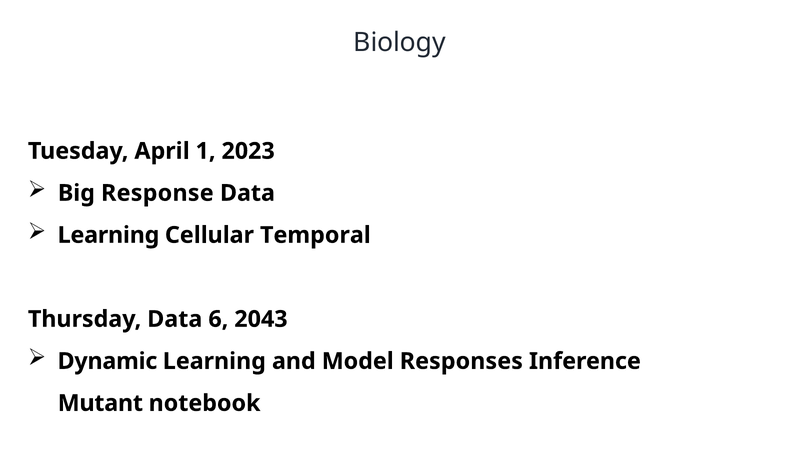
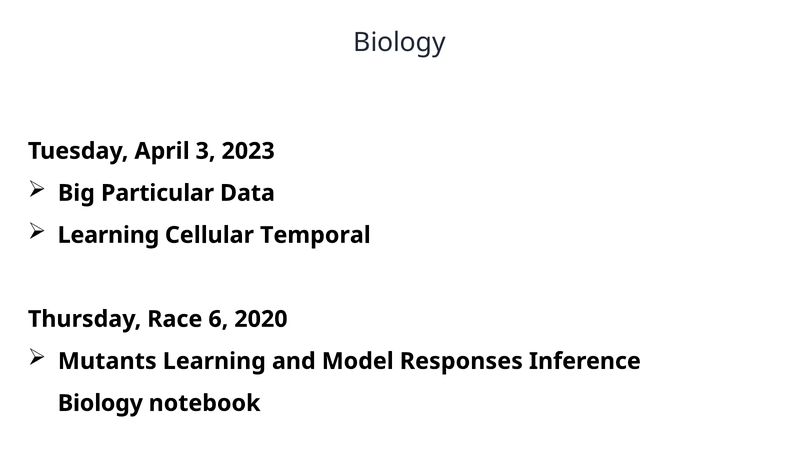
1: 1 -> 3 (206, 151)
Response: Response -> Particular (158, 193)
Thursday Data: Data -> Race (175, 319)
2043: 2043 -> 2020 (261, 319)
Dynamic: Dynamic -> Mutants (107, 361)
Mutant: Mutant -> Biology (100, 403)
